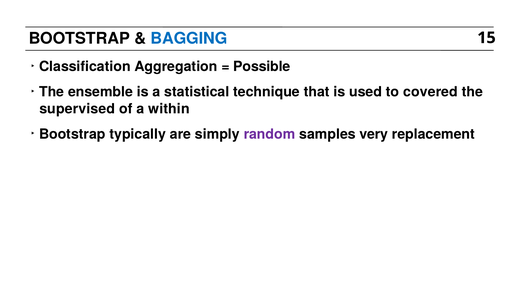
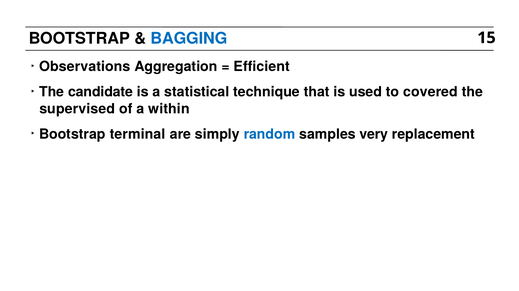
Classification: Classification -> Observations (85, 67)
Possible: Possible -> Efficient (262, 67)
ensemble: ensemble -> candidate (101, 92)
typically: typically -> terminal (138, 134)
random colour: purple -> blue (270, 134)
